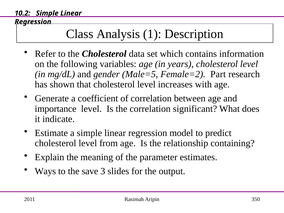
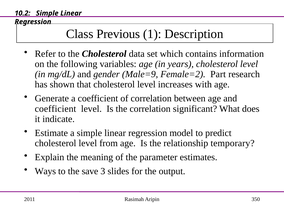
Analysis: Analysis -> Previous (118, 34)
Male=5: Male=5 -> Male=9 (140, 74)
importance: importance -> coefficient (55, 109)
containing: containing -> temporary (233, 143)
